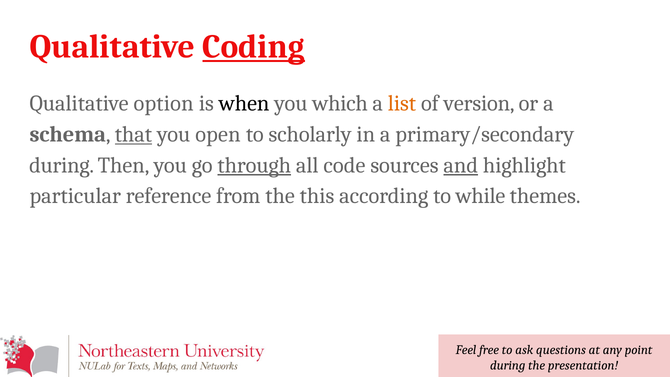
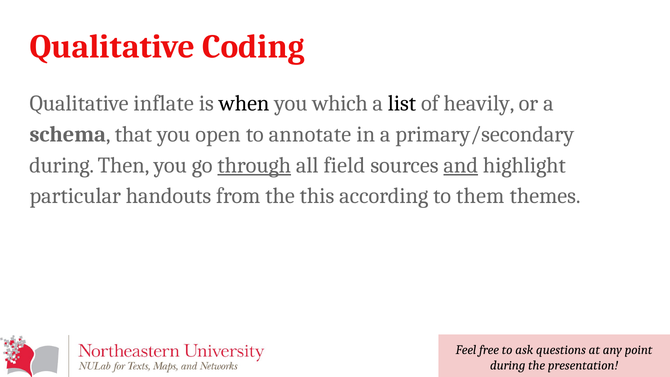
Coding underline: present -> none (254, 47)
option: option -> inflate (164, 103)
list colour: orange -> black (402, 103)
version: version -> heavily (479, 103)
that underline: present -> none (133, 134)
scholarly: scholarly -> annotate (310, 134)
code: code -> field (344, 165)
reference: reference -> handouts (169, 196)
while: while -> them (480, 196)
